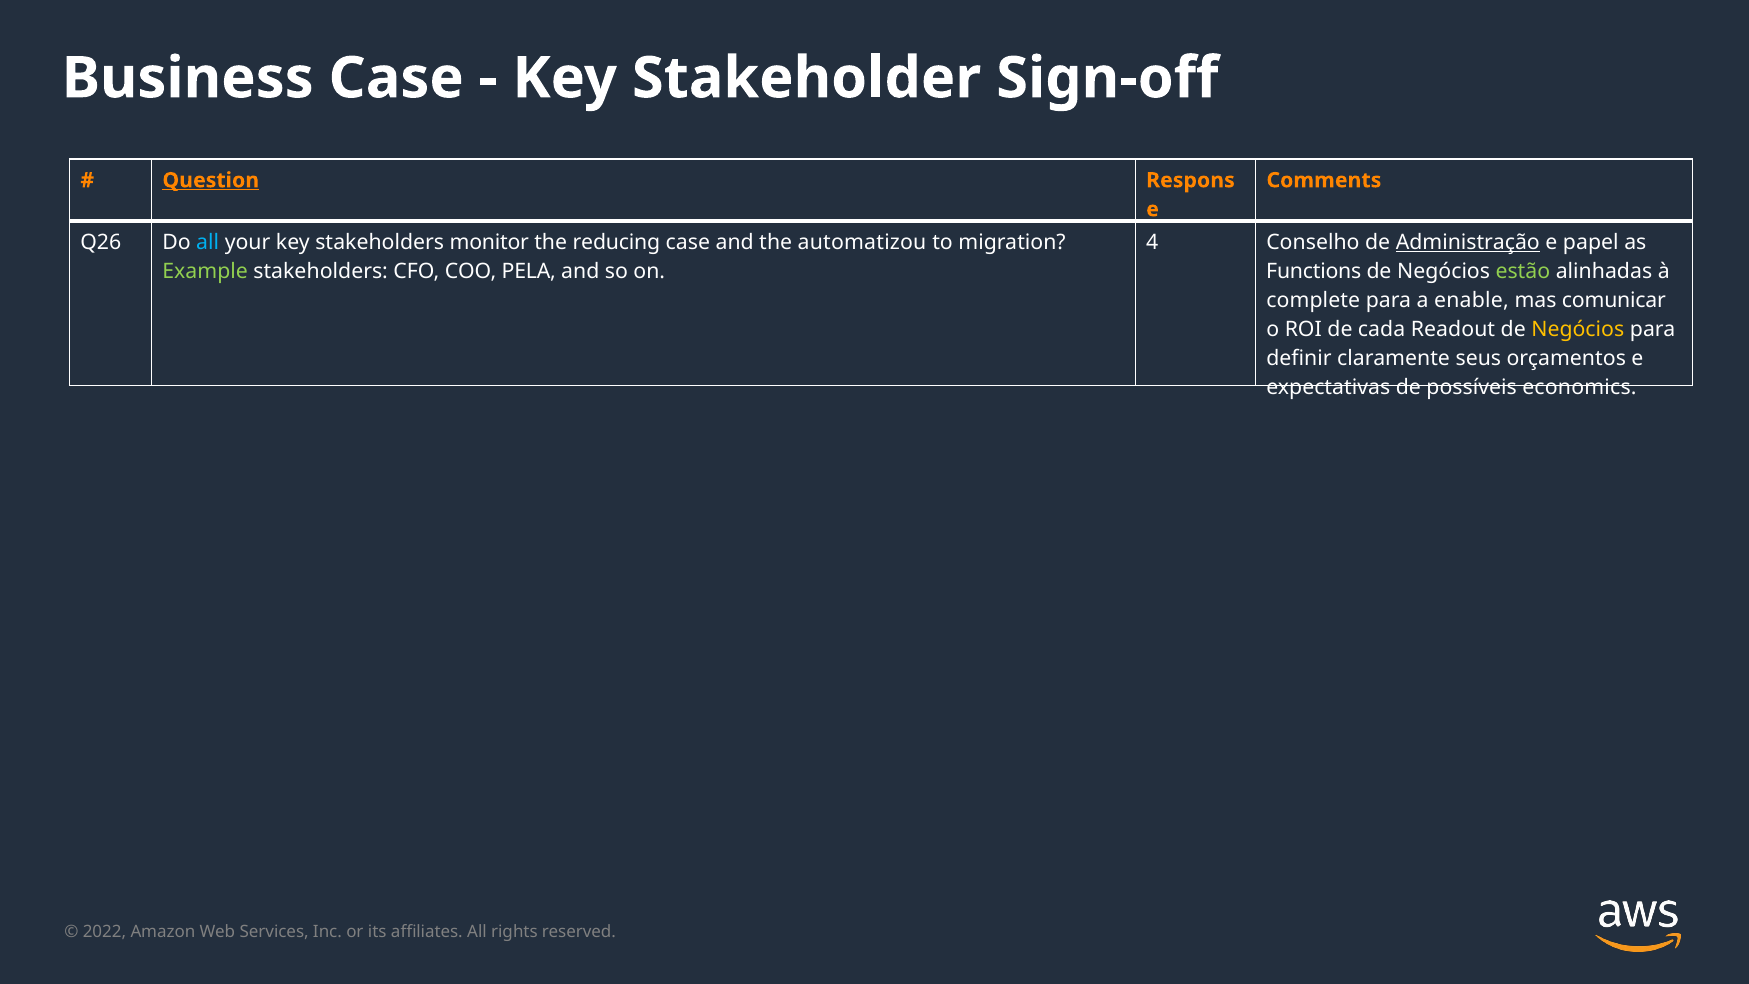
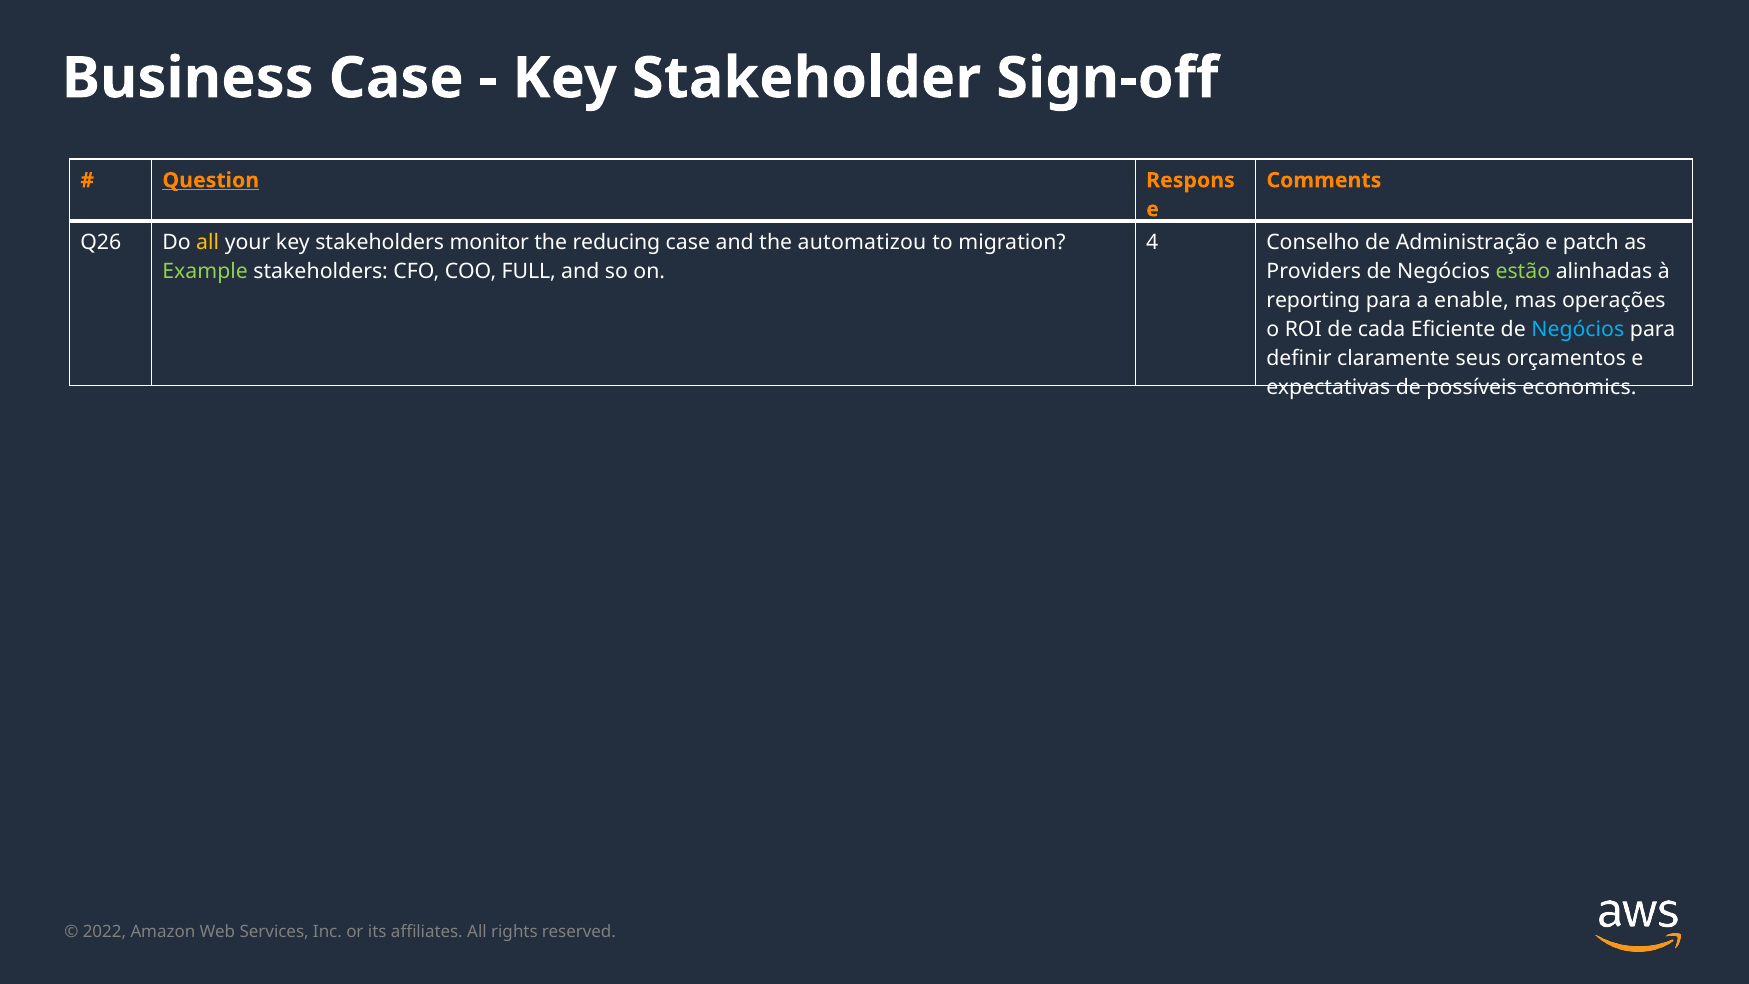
all colour: light blue -> yellow (208, 242)
Administração underline: present -> none (1468, 242)
papel: papel -> patch (1591, 242)
PELA: PELA -> FULL (529, 271)
Functions: Functions -> Providers (1314, 271)
complete: complete -> reporting (1313, 300)
comunicar: comunicar -> operações (1614, 300)
Readout: Readout -> Eficiente (1453, 329)
Negócios colour: yellow -> light blue (1578, 329)
